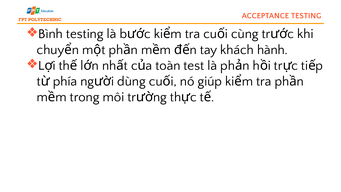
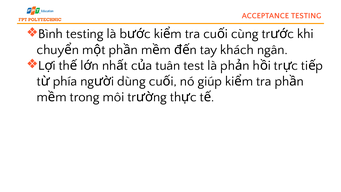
hành: hành -> ngân (272, 50)
toàn: toàn -> tuân (168, 65)
